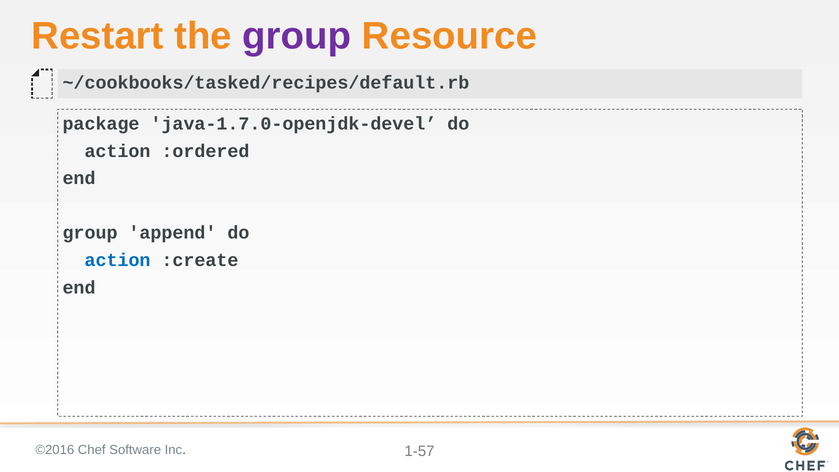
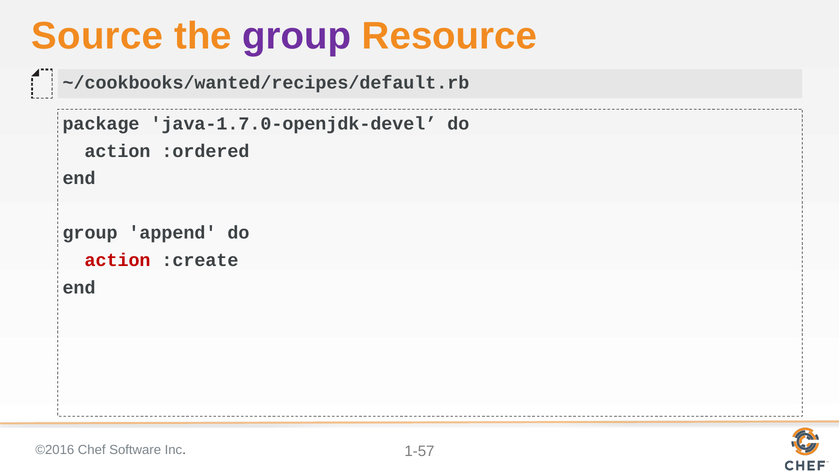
Restart: Restart -> Source (97, 36)
~/cookbooks/tasked/recipes/default.rb: ~/cookbooks/tasked/recipes/default.rb -> ~/cookbooks/wanted/recipes/default.rb (266, 83)
action colour: blue -> red (118, 260)
